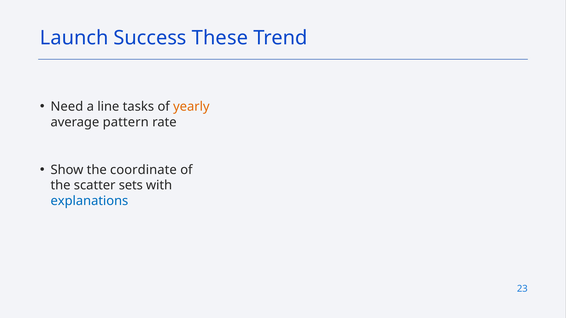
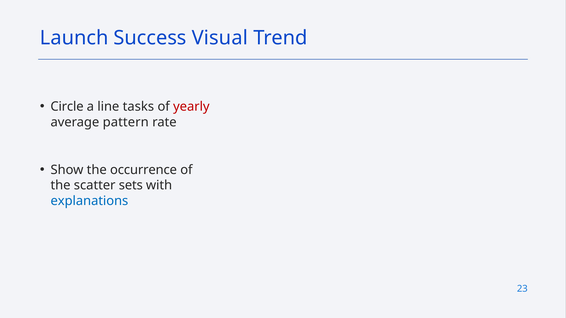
These: These -> Visual (220, 38)
Need: Need -> Circle (67, 107)
yearly colour: orange -> red (191, 107)
coordinate: coordinate -> occurrence (144, 170)
